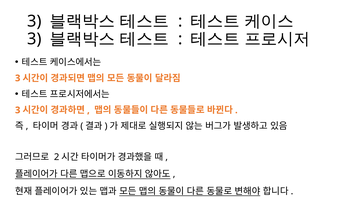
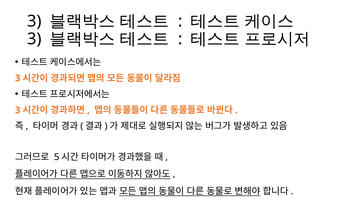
2: 2 -> 5 (57, 157)
